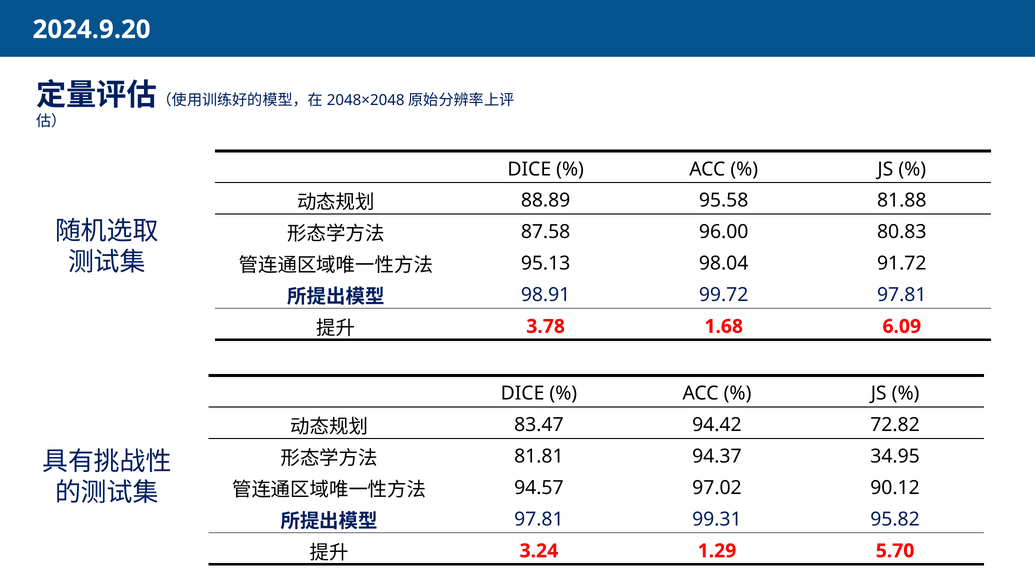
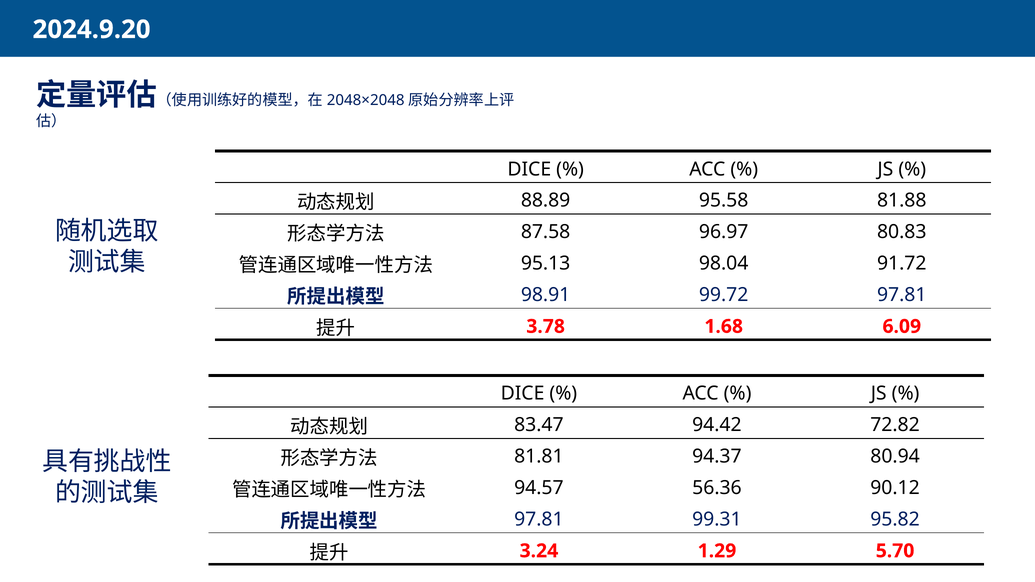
96.00: 96.00 -> 96.97 (724, 232)
34.95: 34.95 -> 80.94 (895, 457)
97.02: 97.02 -> 56.36 (717, 488)
